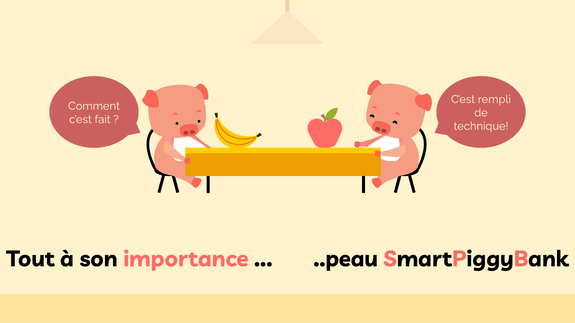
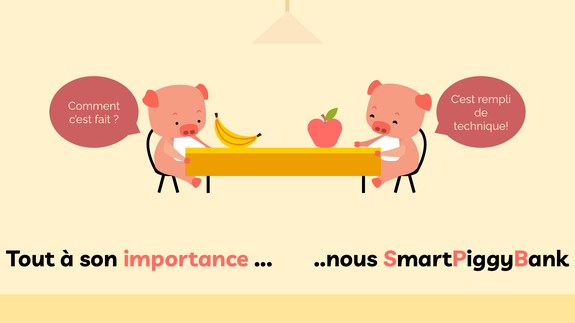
..peau: ..peau -> ..nous (346, 260)
